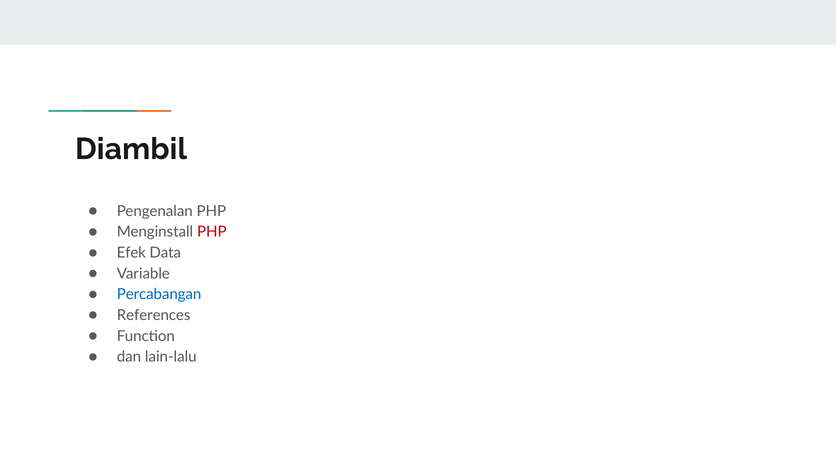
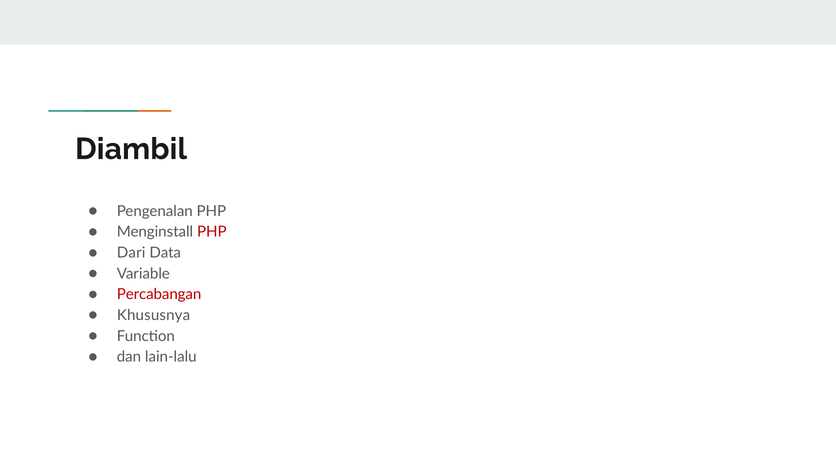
Efek: Efek -> Dari (131, 253)
Percabangan colour: blue -> red (159, 295)
References: References -> Khususnya (154, 315)
